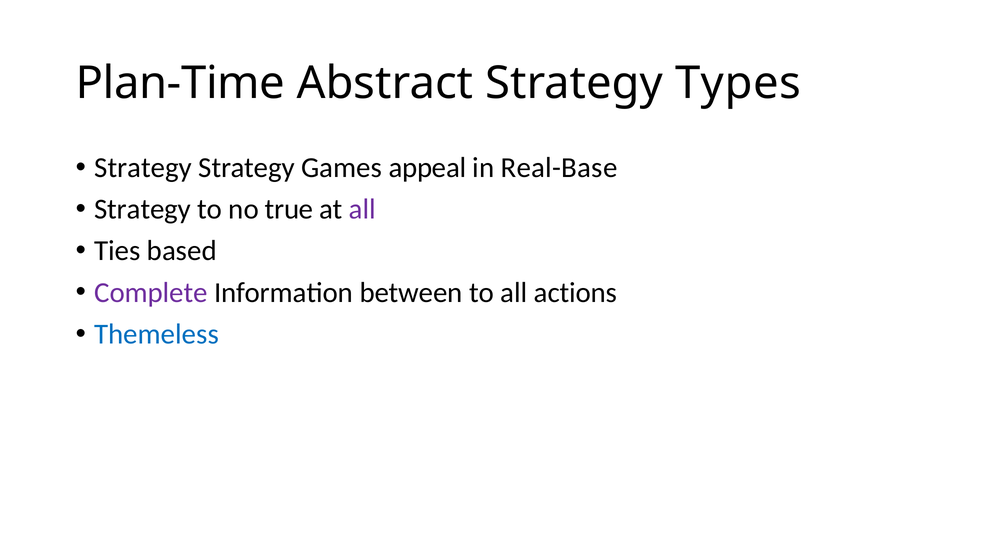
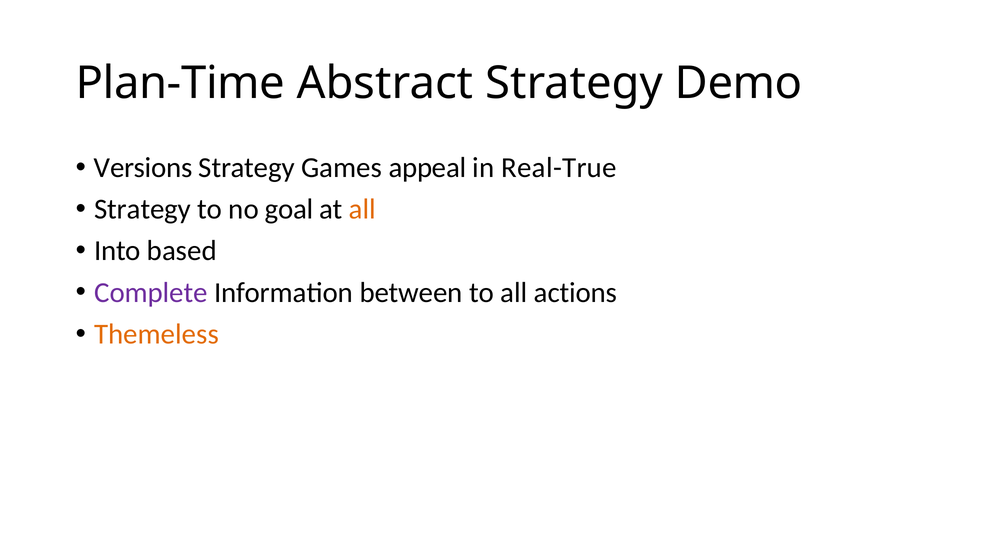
Types: Types -> Demo (739, 83)
Strategy: Strategy -> Versions (143, 168)
Real-Base: Real-Base -> Real-True (559, 168)
true: true -> goal (289, 209)
all colour: purple -> orange (362, 209)
Ties: Ties -> Into (117, 251)
Themeless colour: blue -> orange (157, 334)
